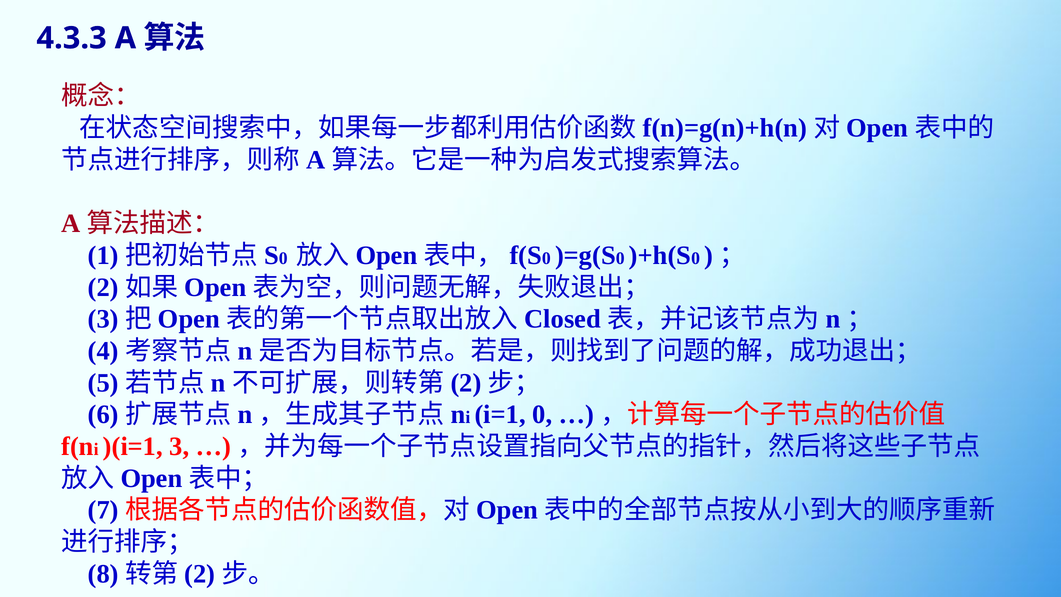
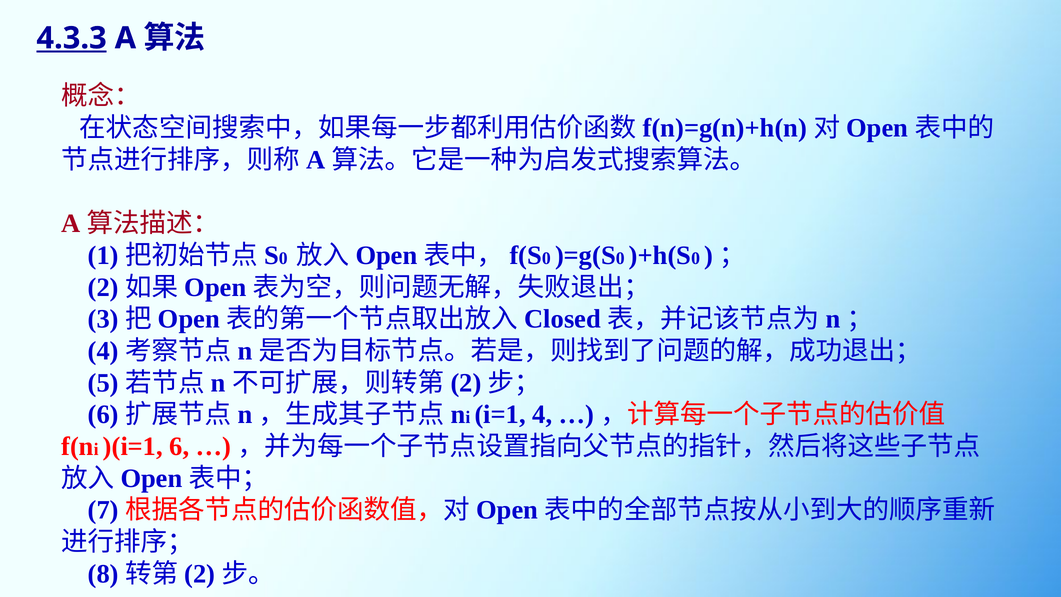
4.3.3 underline: none -> present (72, 38)
i=1 0: 0 -> 4 (542, 414)
3: 3 -> 6 (179, 446)
